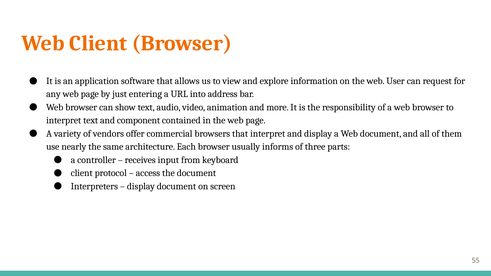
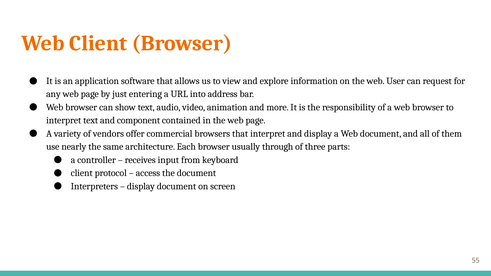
informs: informs -> through (278, 147)
